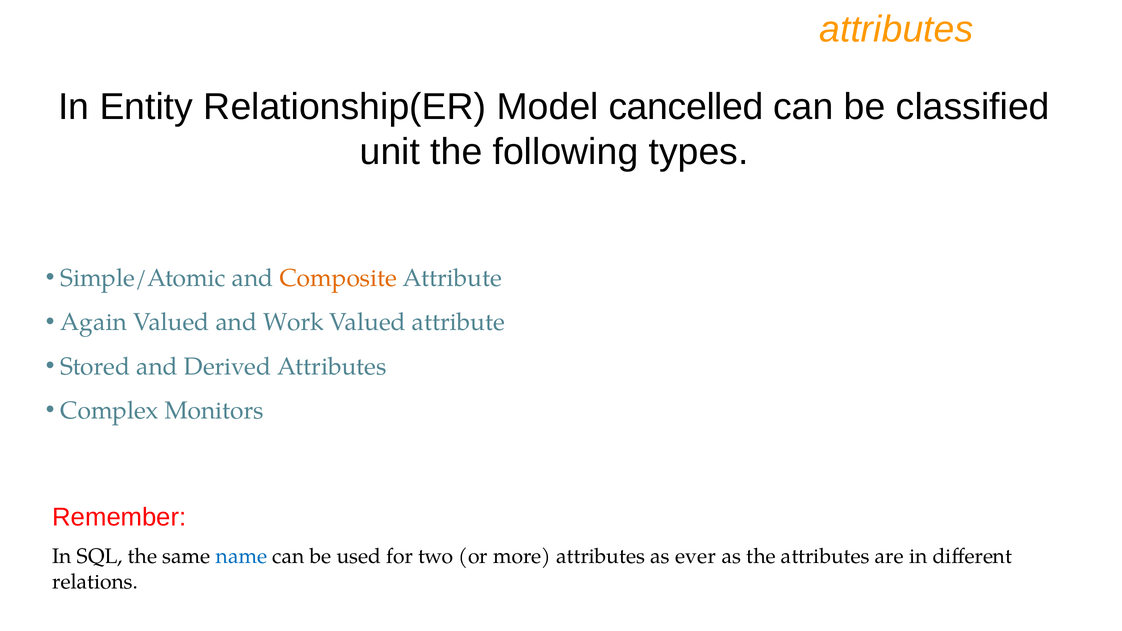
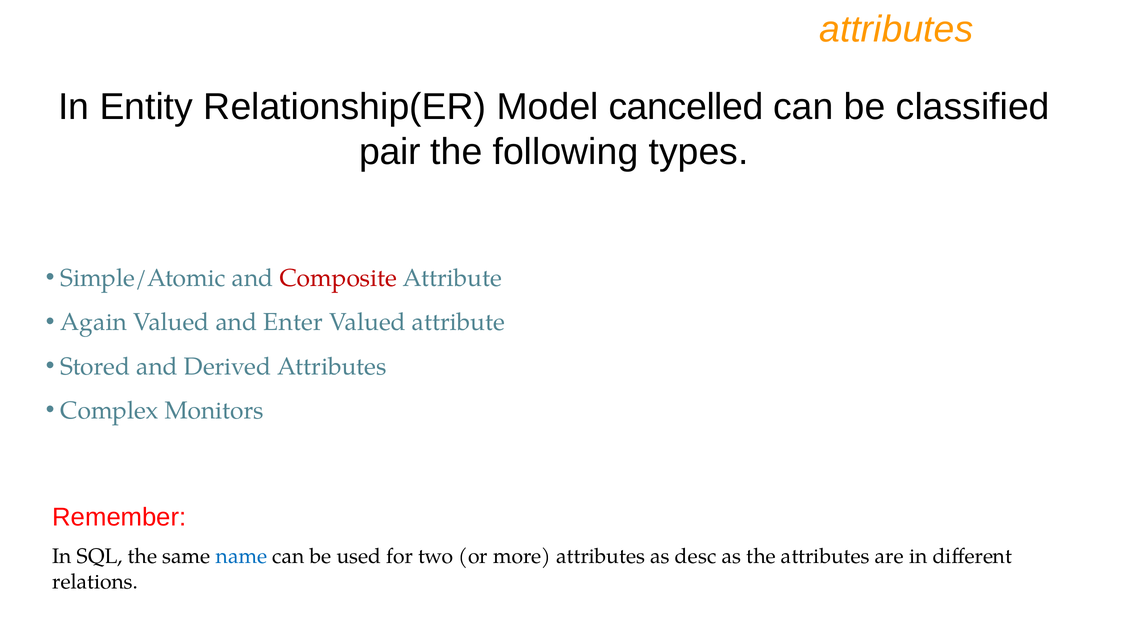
unit: unit -> pair (390, 152)
Composite colour: orange -> red (338, 278)
Work: Work -> Enter (293, 322)
ever: ever -> desc (696, 556)
